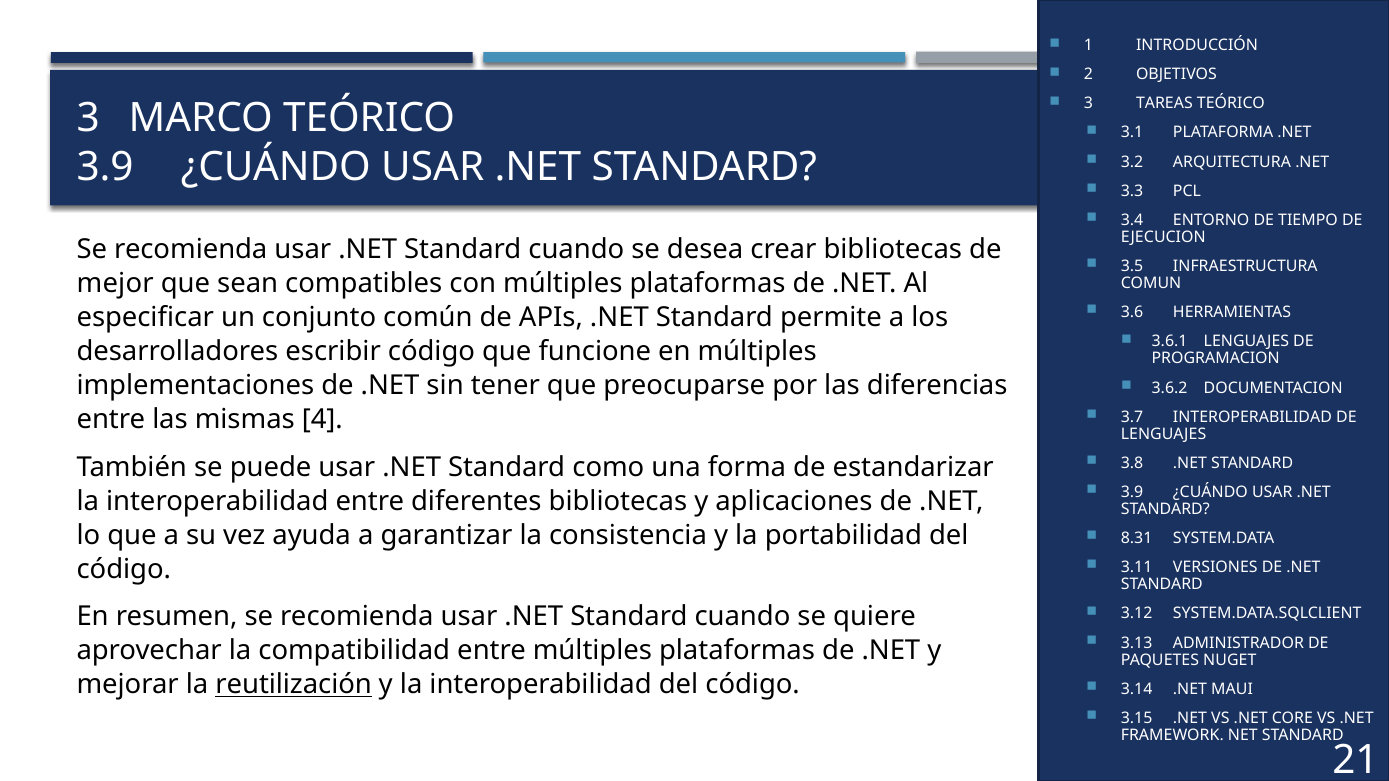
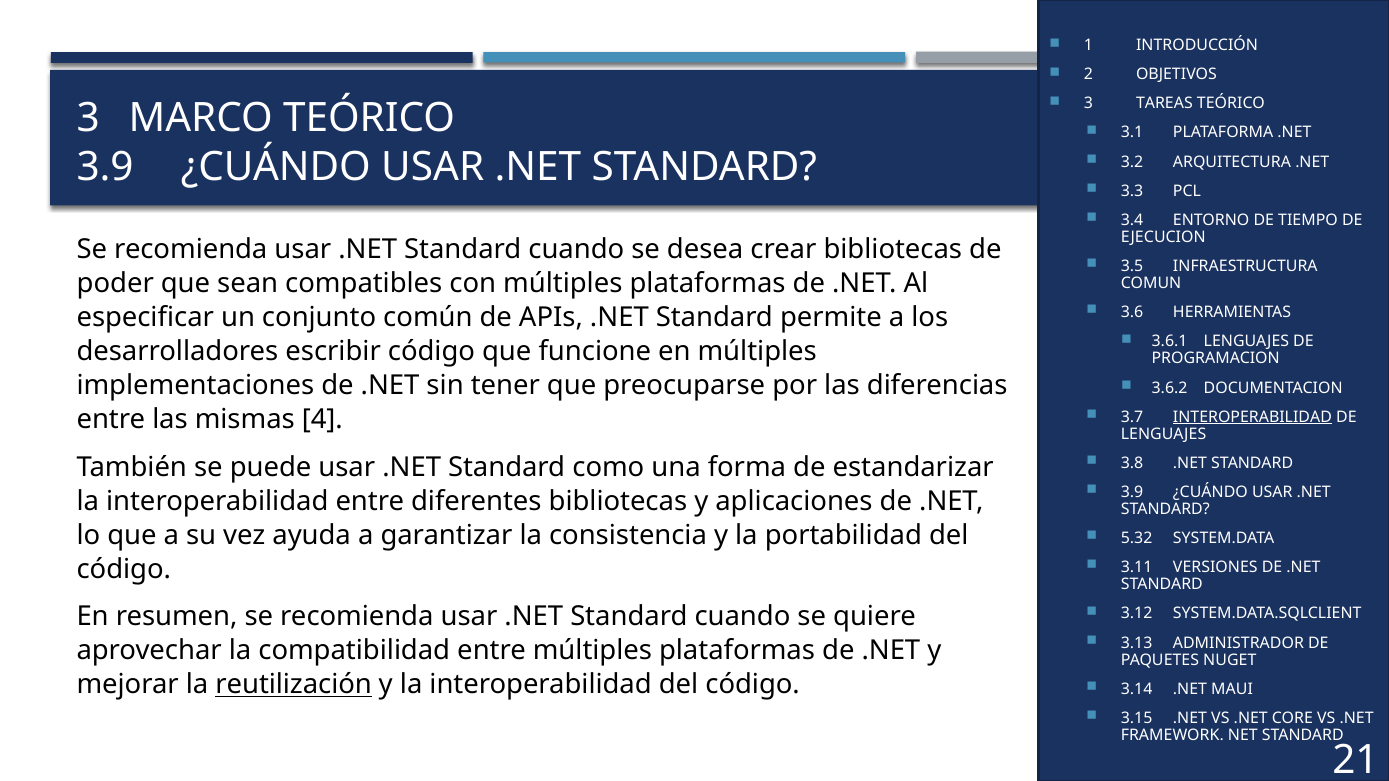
mejor: mejor -> poder (115, 284)
INTEROPERABILIDAD underline: none -> present (1252, 417)
8.31: 8.31 -> 5.32 (1137, 539)
